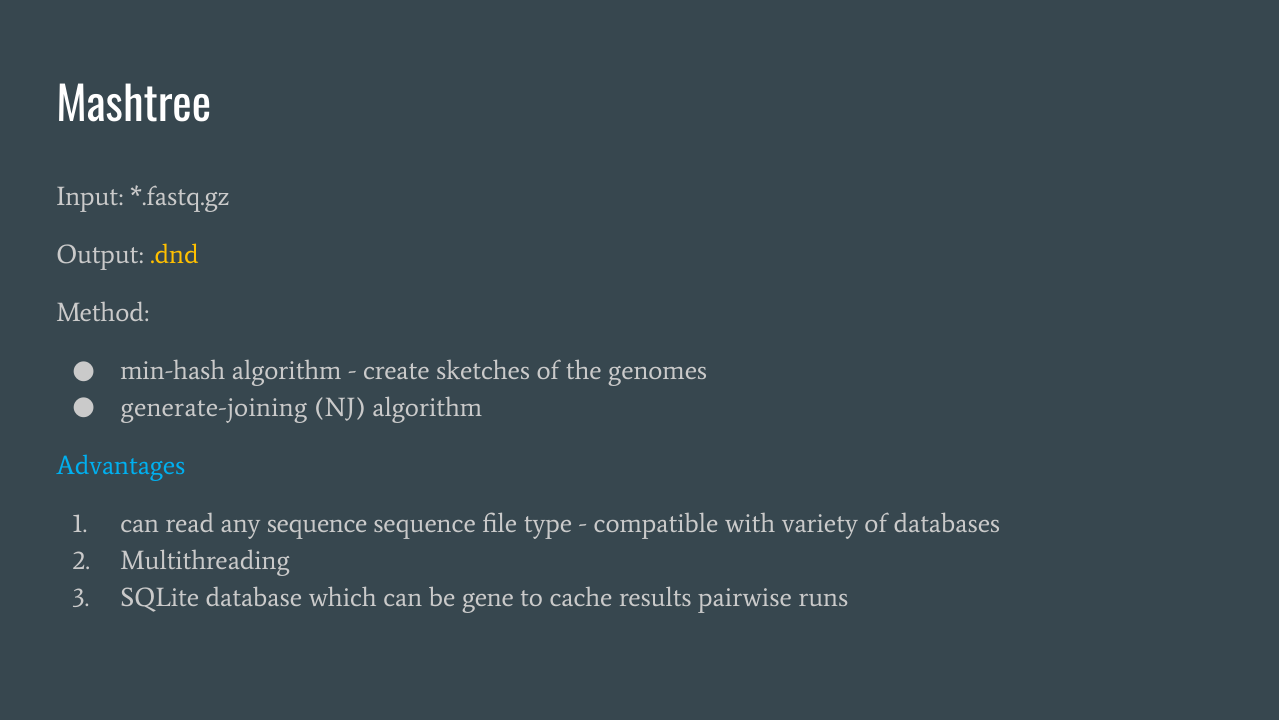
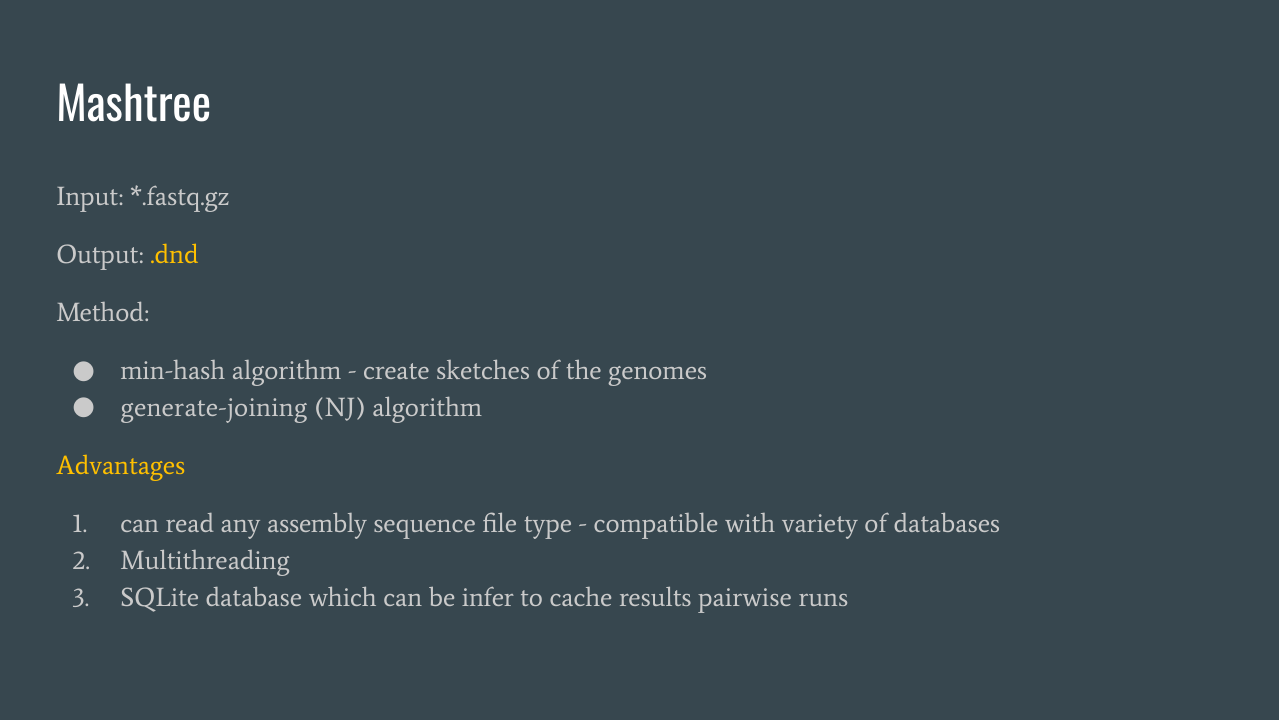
Advantages colour: light blue -> yellow (121, 466)
any sequence: sequence -> assembly (317, 524)
gene: gene -> infer (488, 597)
